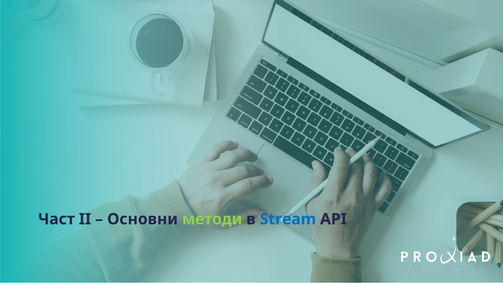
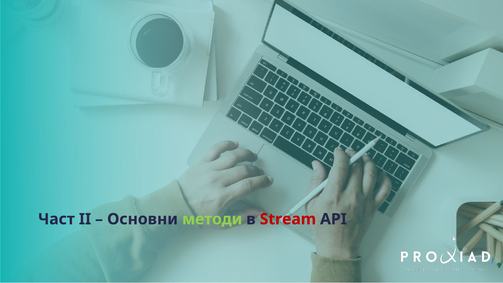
Stream colour: blue -> red (288, 219)
